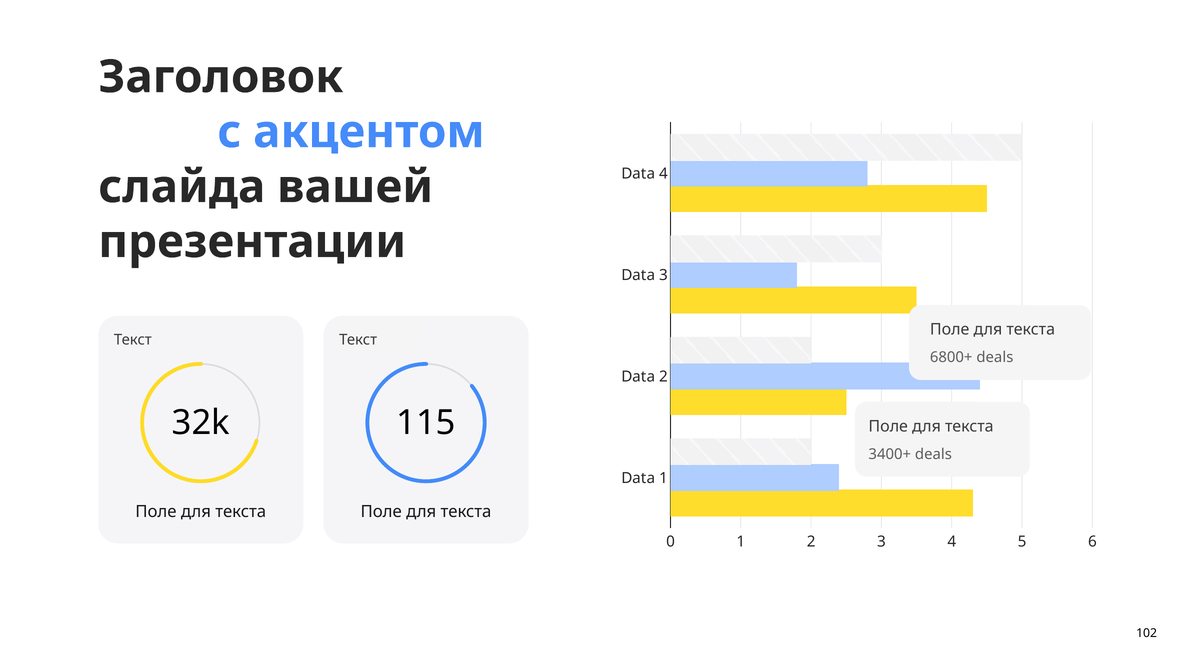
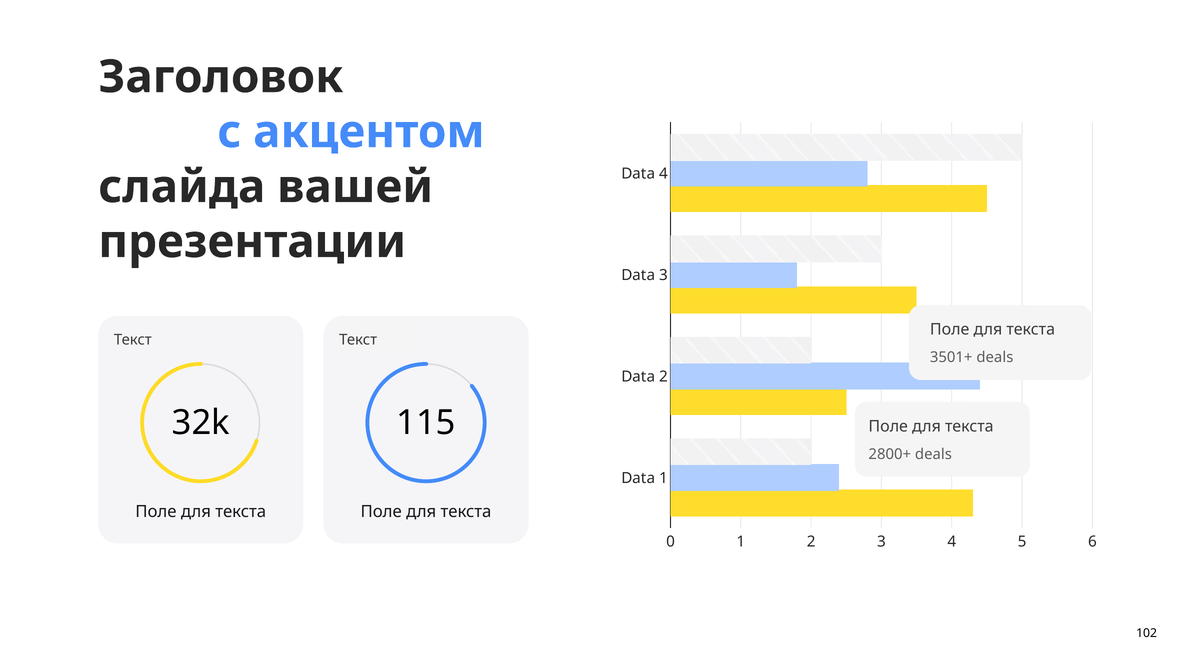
6800+: 6800+ -> 3501+ (951, 357)
3400+: 3400+ -> 2800+ (890, 454)
